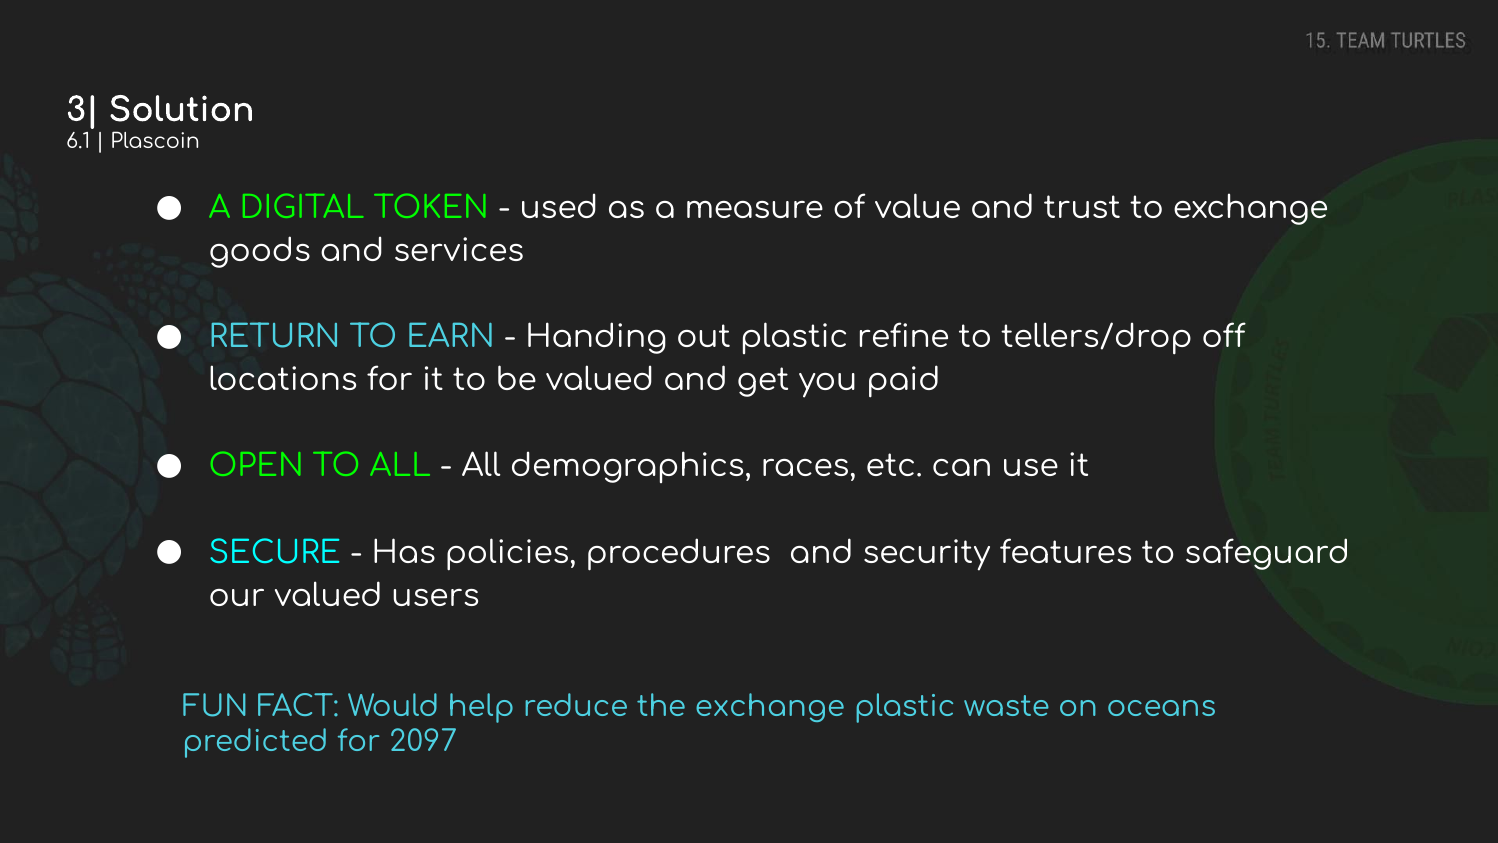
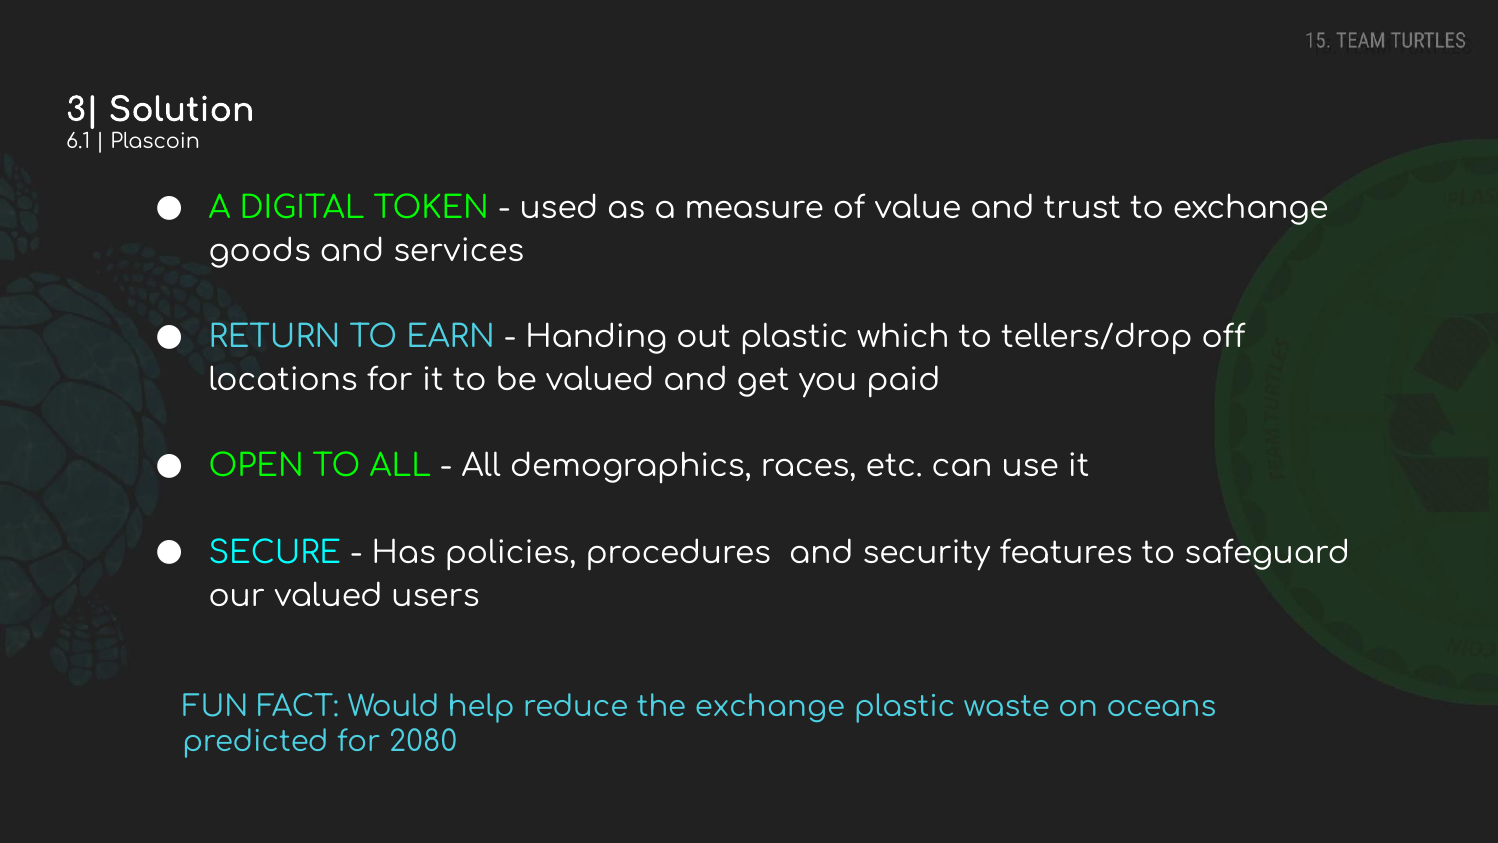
refine: refine -> which (903, 337)
2097: 2097 -> 2080 (423, 742)
